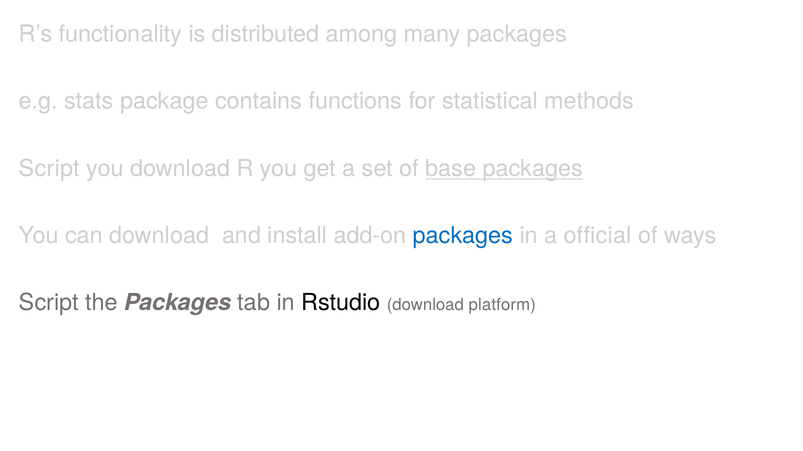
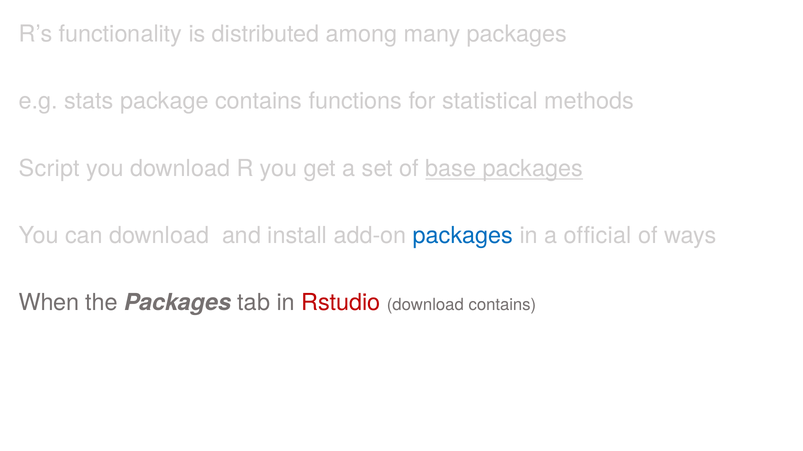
Script: Script -> When (49, 303)
Rstudio colour: black -> red (341, 303)
download platform: platform -> contains (502, 305)
